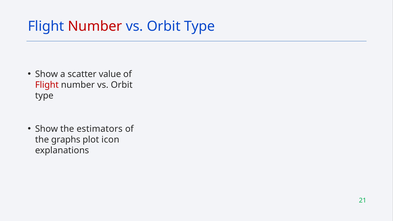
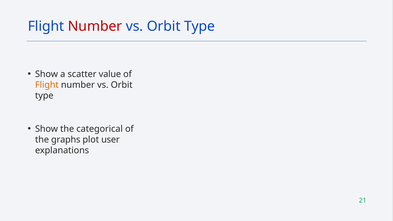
Flight colour: red -> orange (47, 85)
estimators: estimators -> categorical (100, 129)
icon: icon -> user (110, 140)
